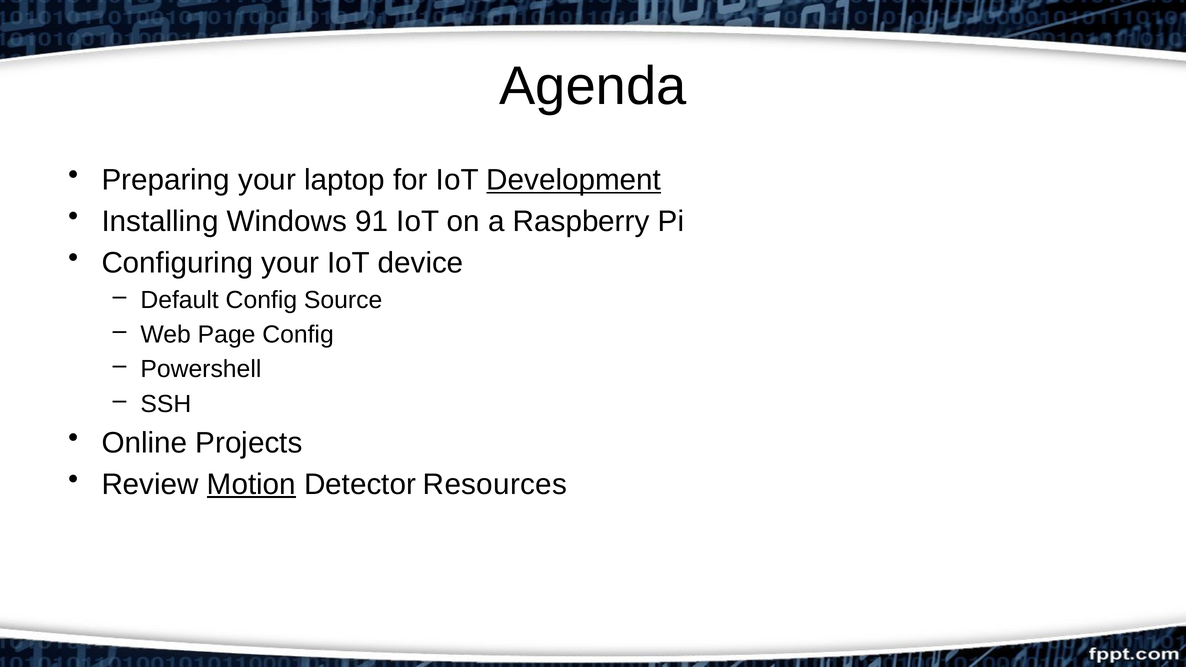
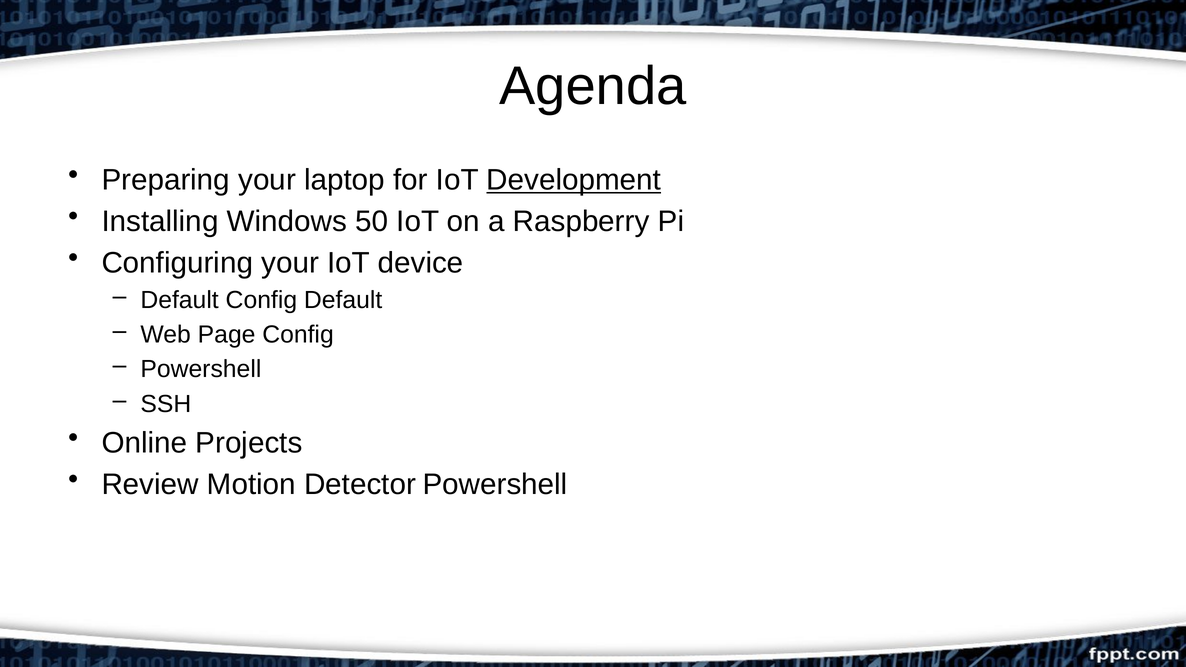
91: 91 -> 50 (372, 221)
Config Source: Source -> Default (343, 300)
Motion underline: present -> none (251, 484)
Detector Resources: Resources -> Powershell (495, 484)
